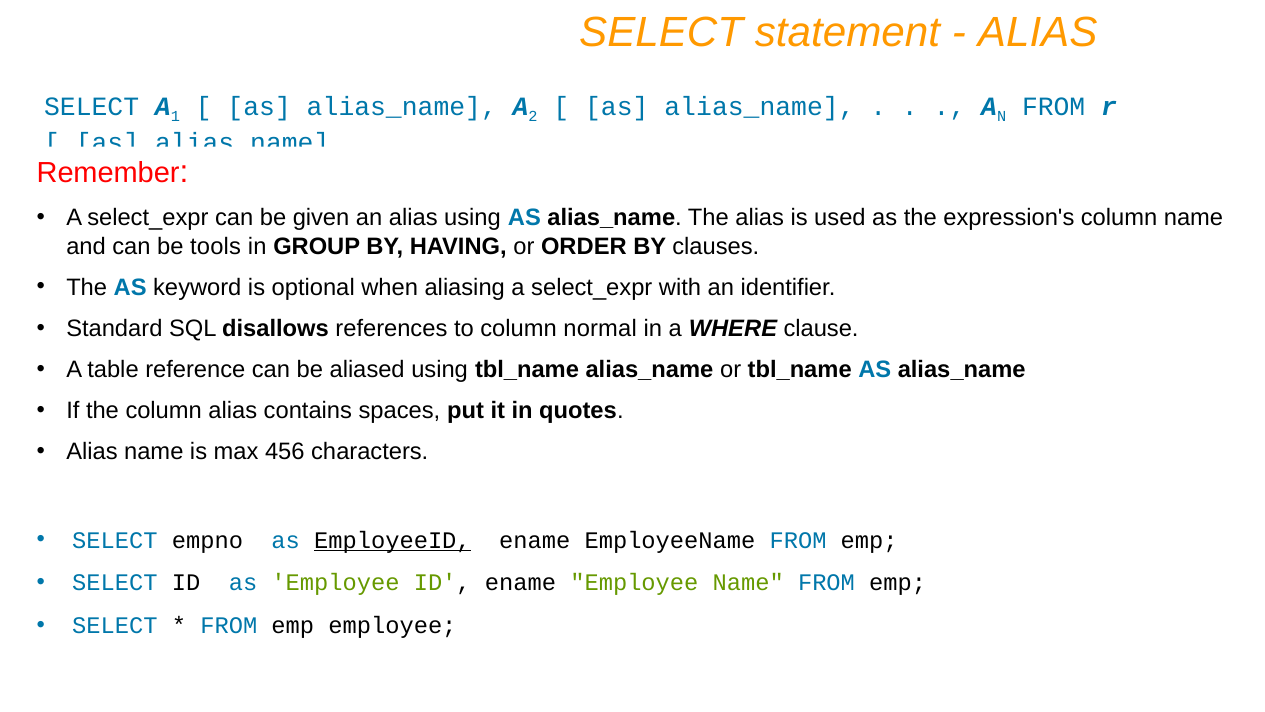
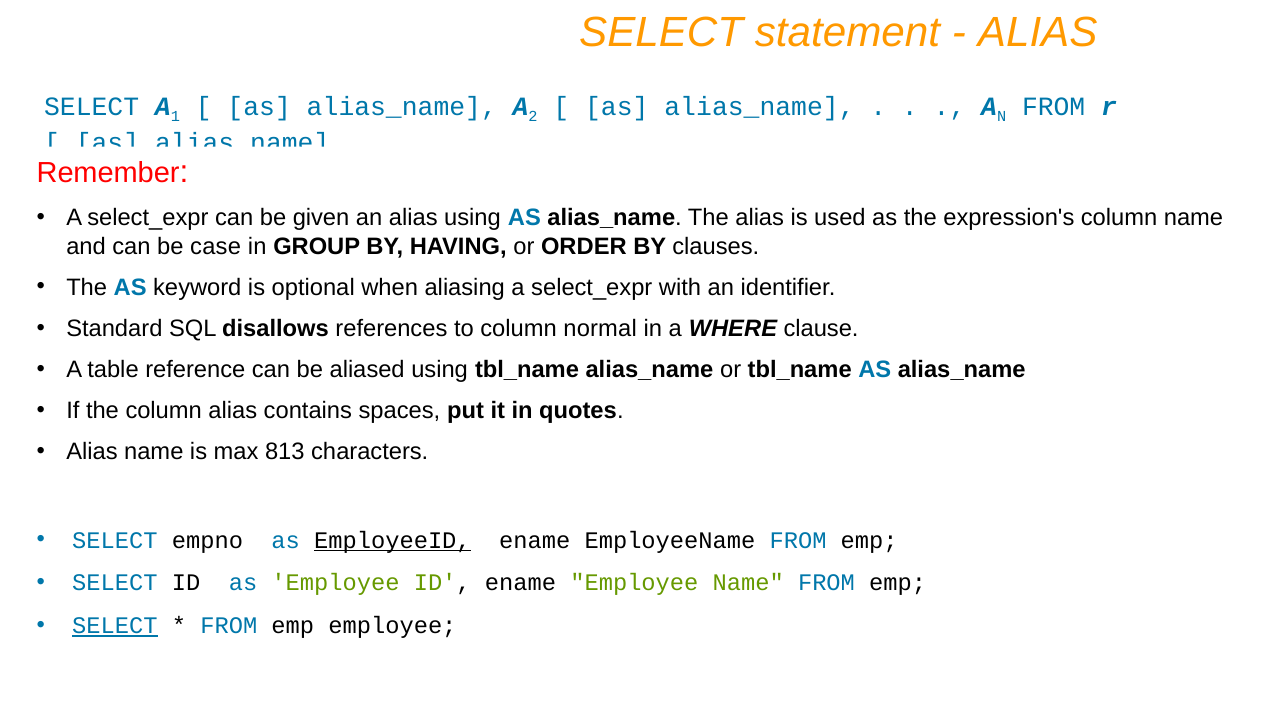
tools: tools -> case (216, 246)
456: 456 -> 813 (285, 452)
SELECT underline: none -> present (115, 625)
